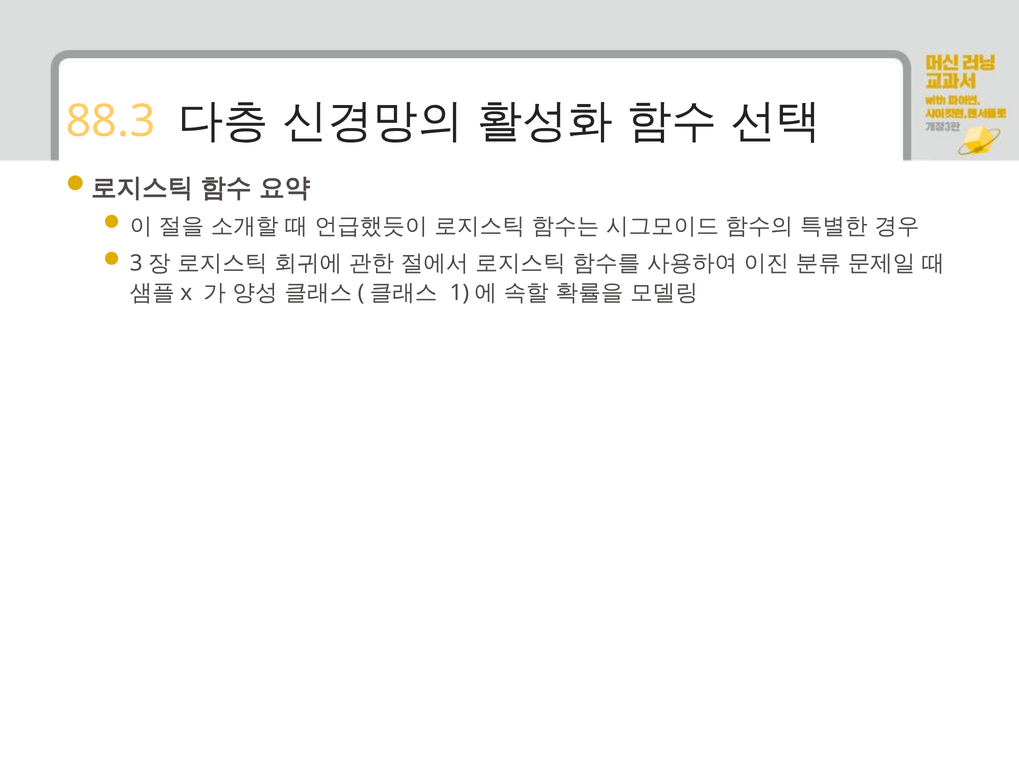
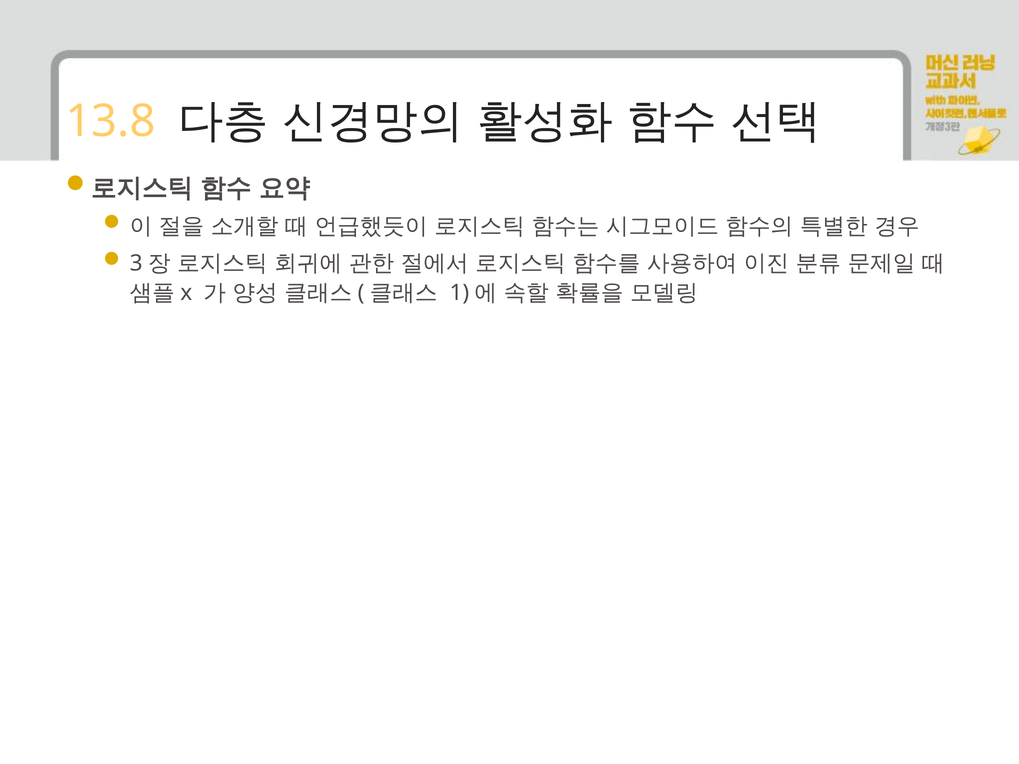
88.3: 88.3 -> 13.8 (110, 121)
